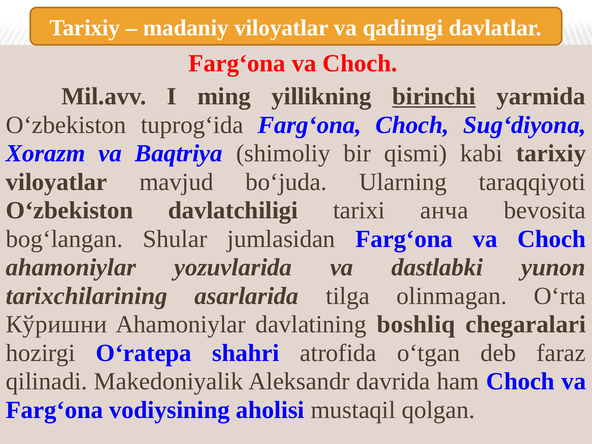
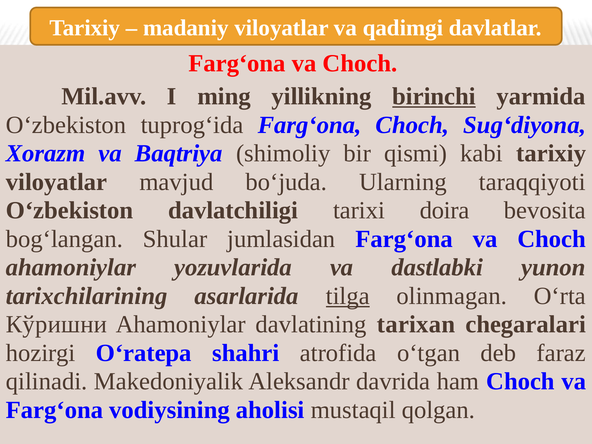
анча: анча -> doira (445, 210)
tilga underline: none -> present (348, 296)
boshliq: boshliq -> tarixan (416, 325)
